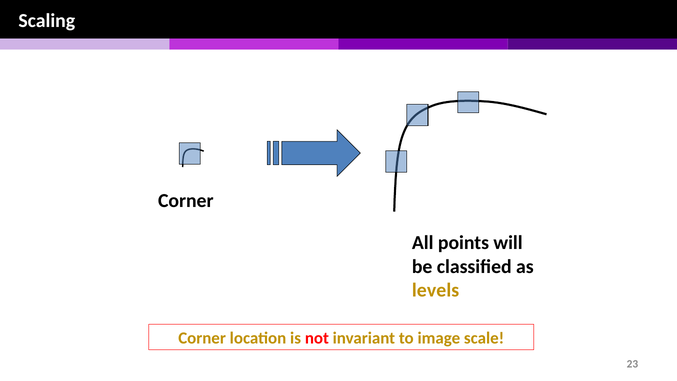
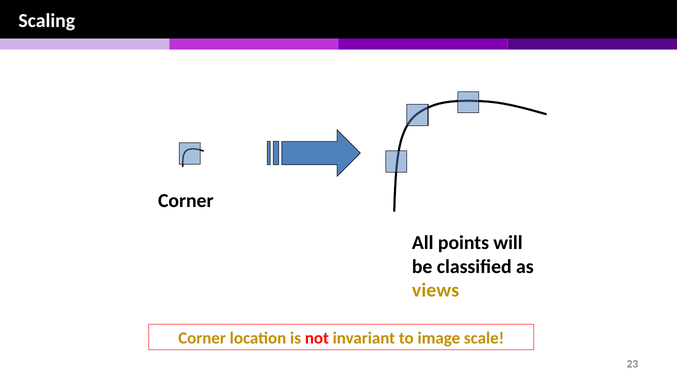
levels: levels -> views (436, 290)
